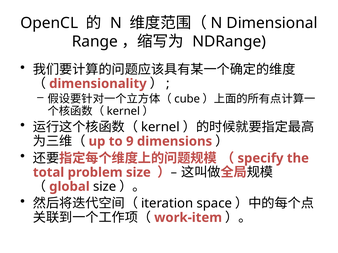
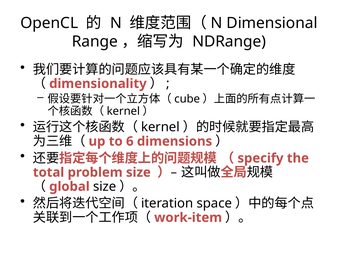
9: 9 -> 6 (130, 142)
